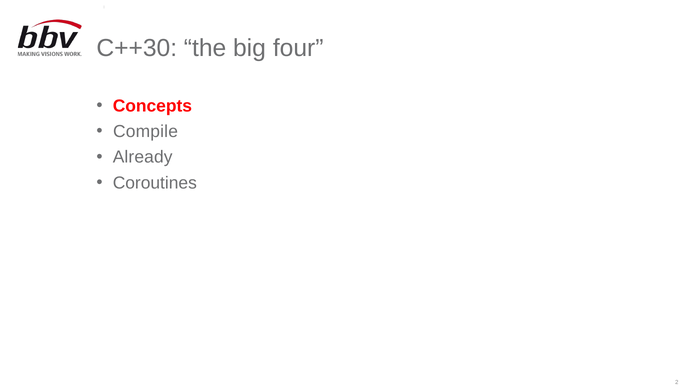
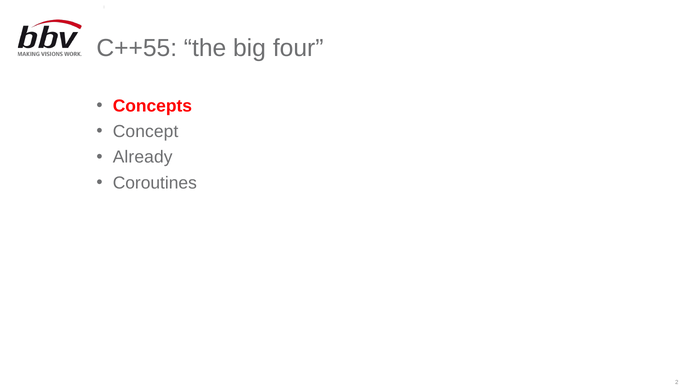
C++30: C++30 -> C++55 (137, 48)
Compile: Compile -> Concept (146, 132)
